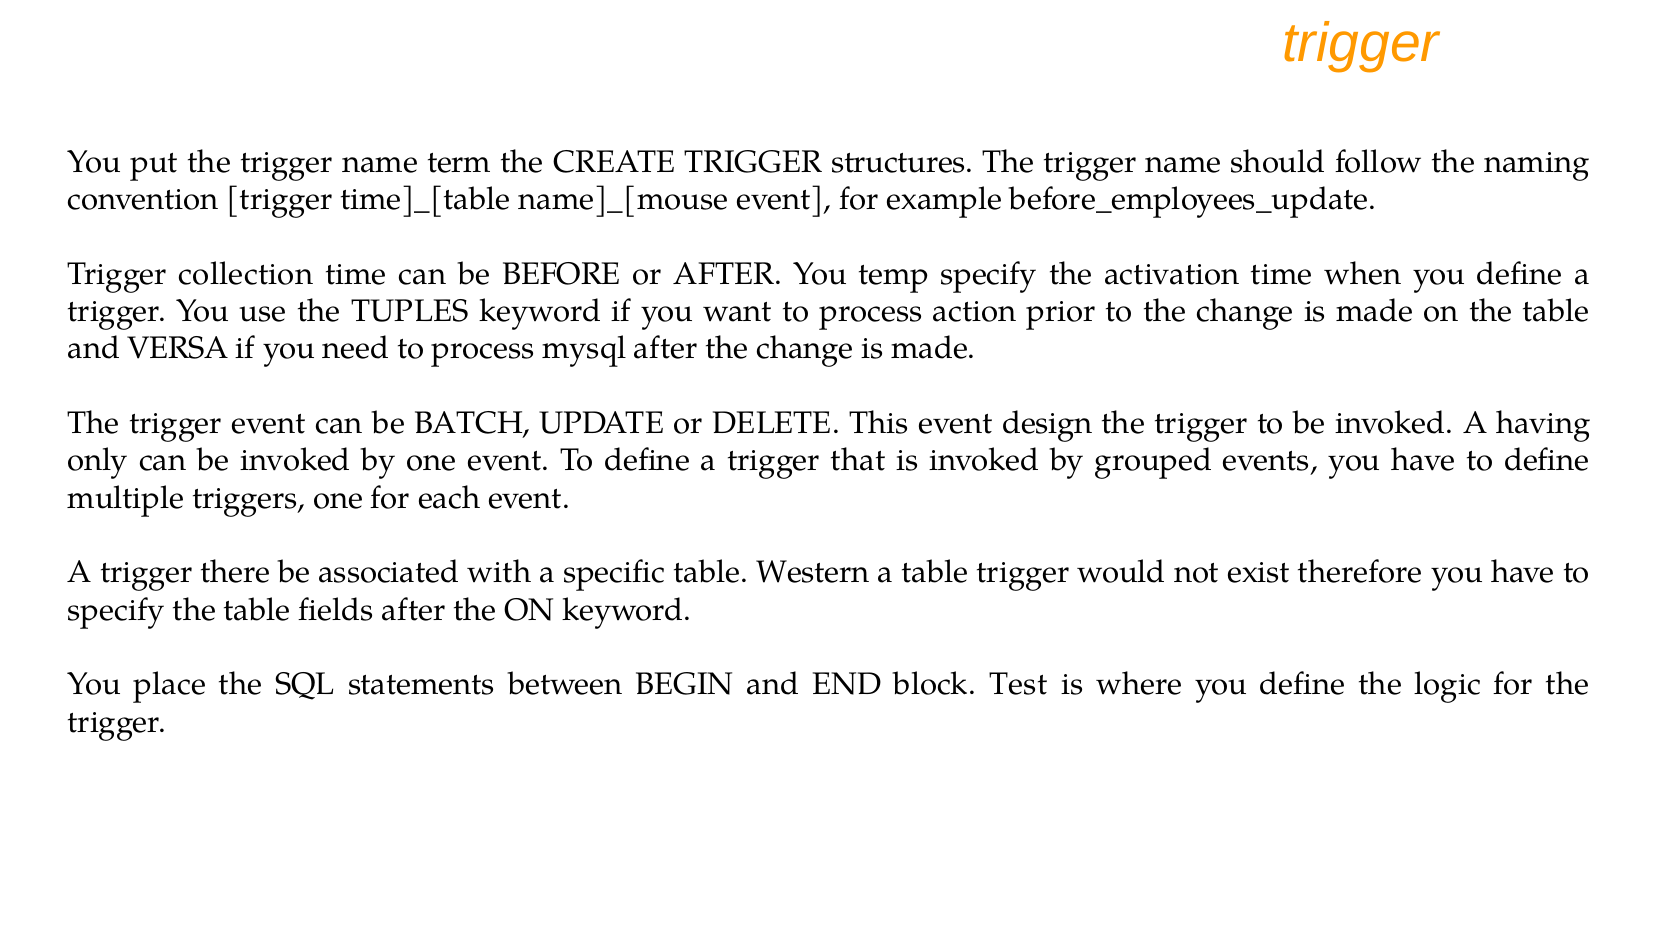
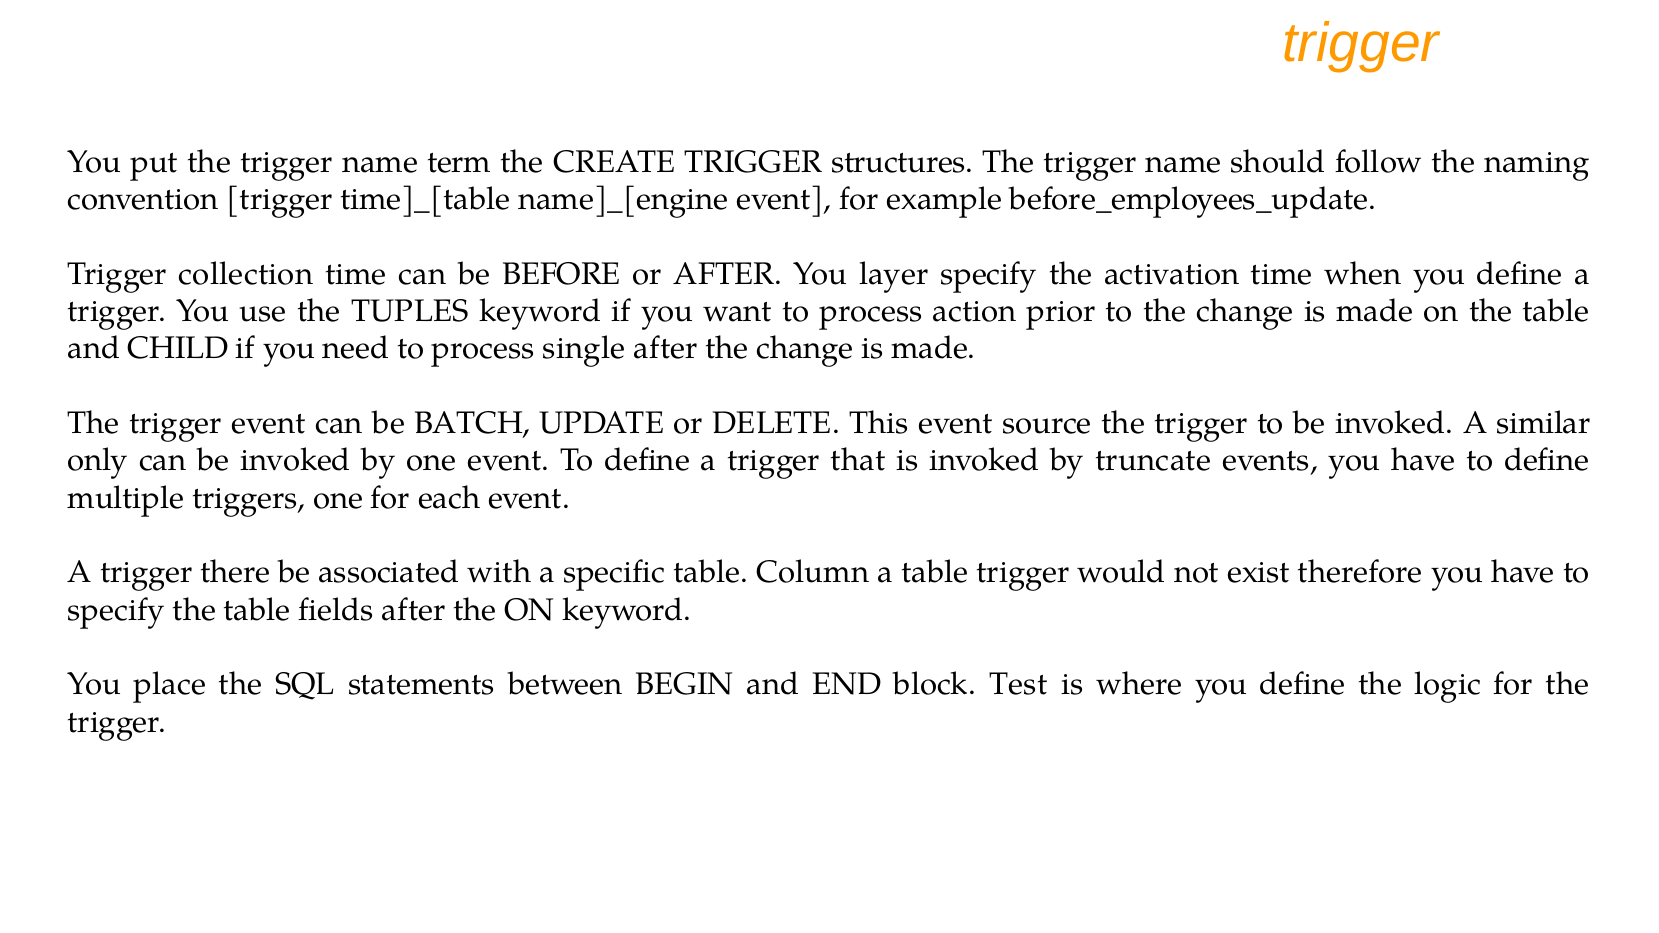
name]_[mouse: name]_[mouse -> name]_[engine (623, 199)
temp: temp -> layer (894, 274)
VERSA: VERSA -> CHILD (178, 349)
mysql: mysql -> single (584, 349)
design: design -> source (1047, 423)
having: having -> similar (1544, 423)
grouped: grouped -> truncate (1153, 461)
Western: Western -> Column (813, 573)
